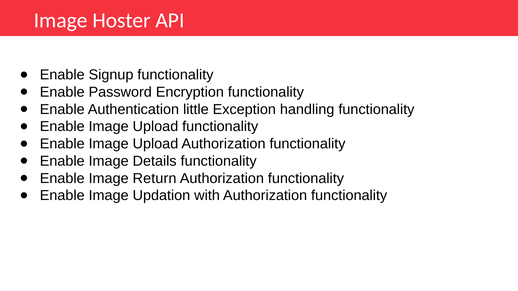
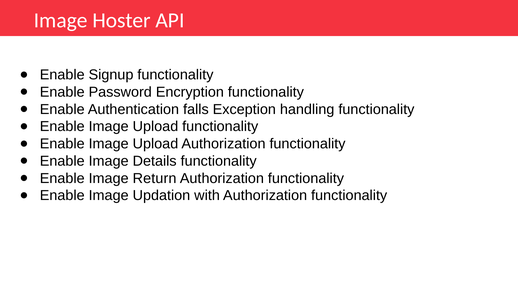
little: little -> falls (196, 109)
